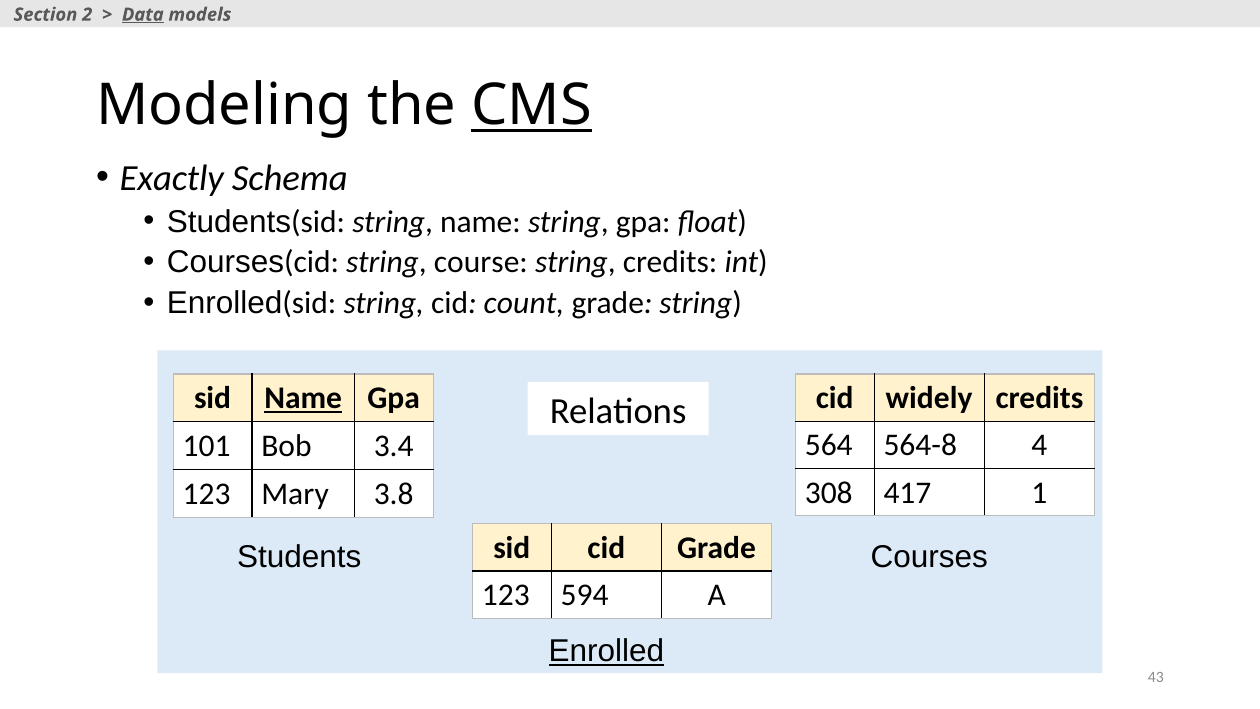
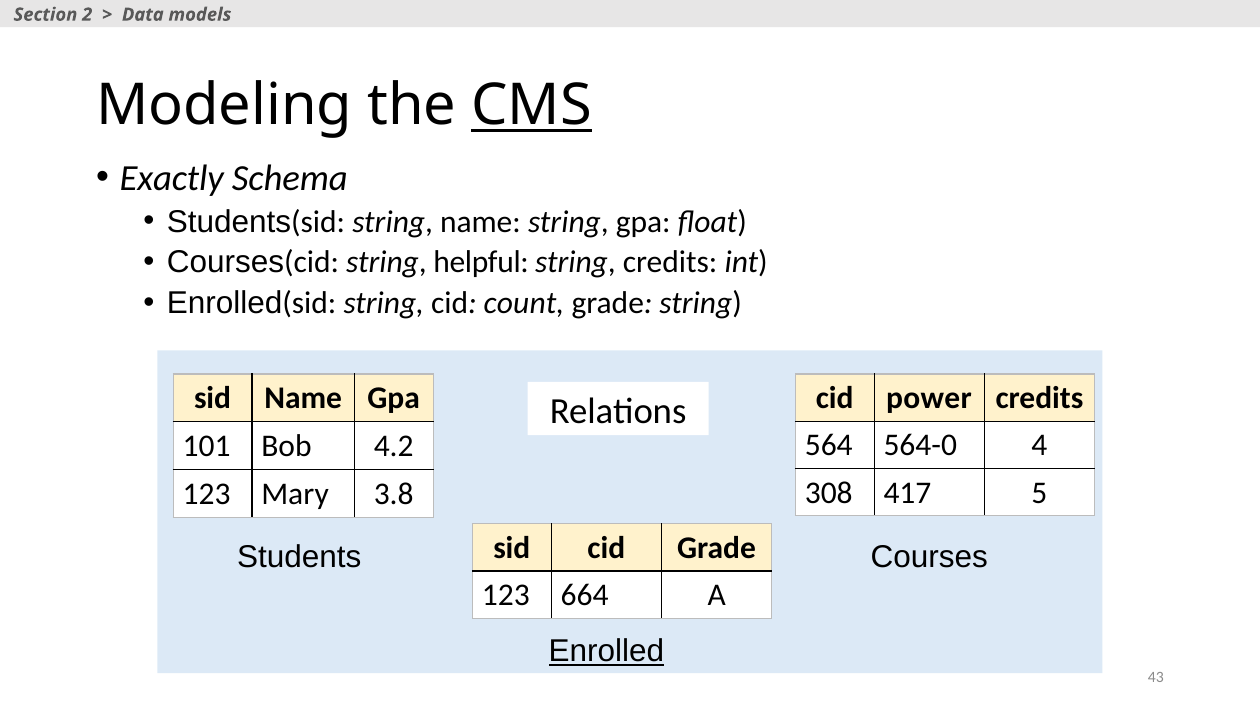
Data underline: present -> none (143, 15)
course: course -> helpful (481, 262)
Name underline: present -> none (303, 398)
widely: widely -> power (929, 398)
564-8: 564-8 -> 564-0 (920, 445)
3.4: 3.4 -> 4.2 (394, 446)
1: 1 -> 5 (1039, 493)
594: 594 -> 664 (585, 595)
